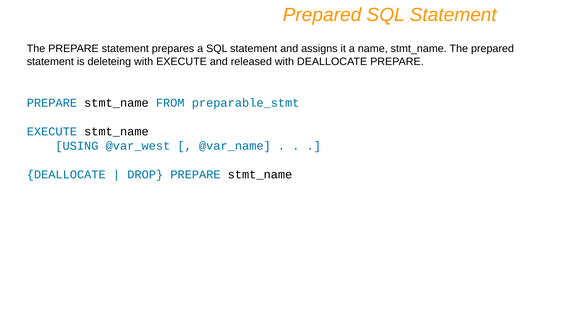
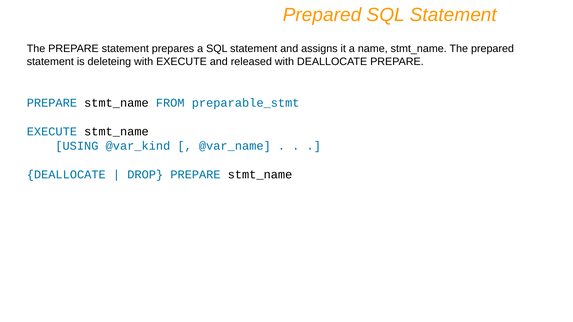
@var_west: @var_west -> @var_kind (138, 146)
